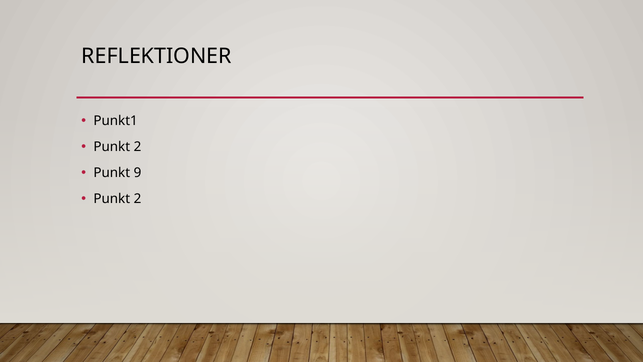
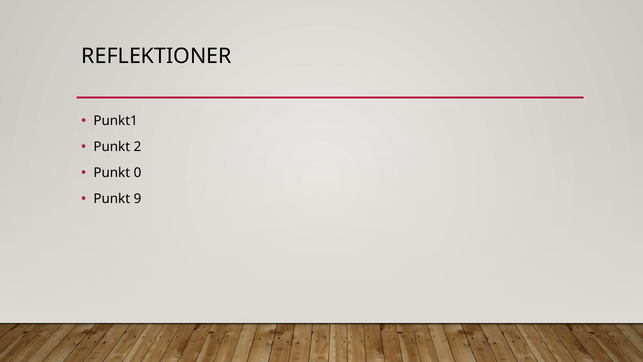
9: 9 -> 0 (137, 173)
2: 2 -> 9 (137, 199)
